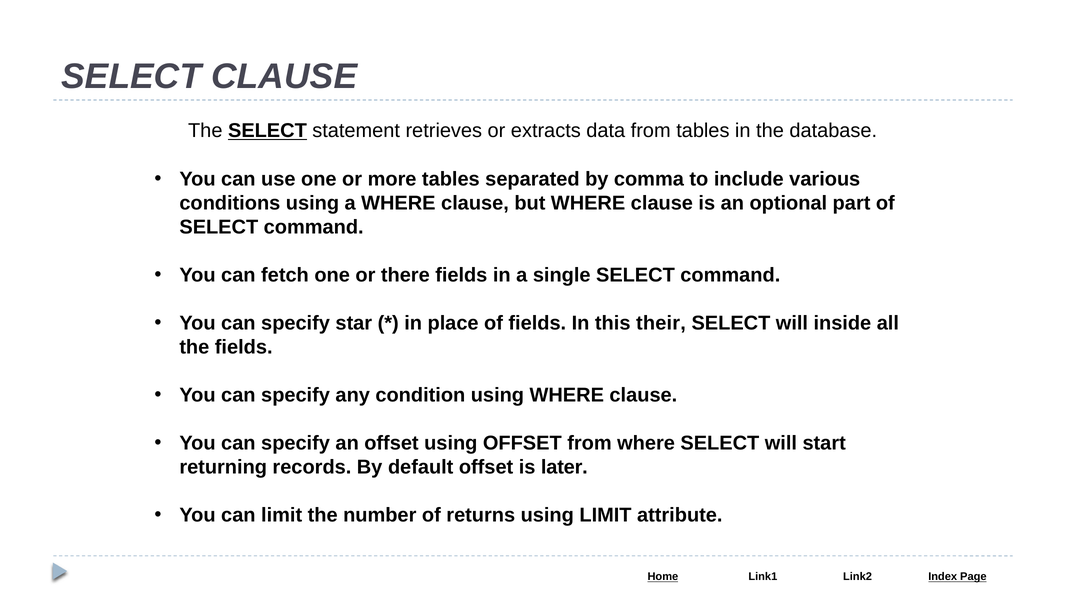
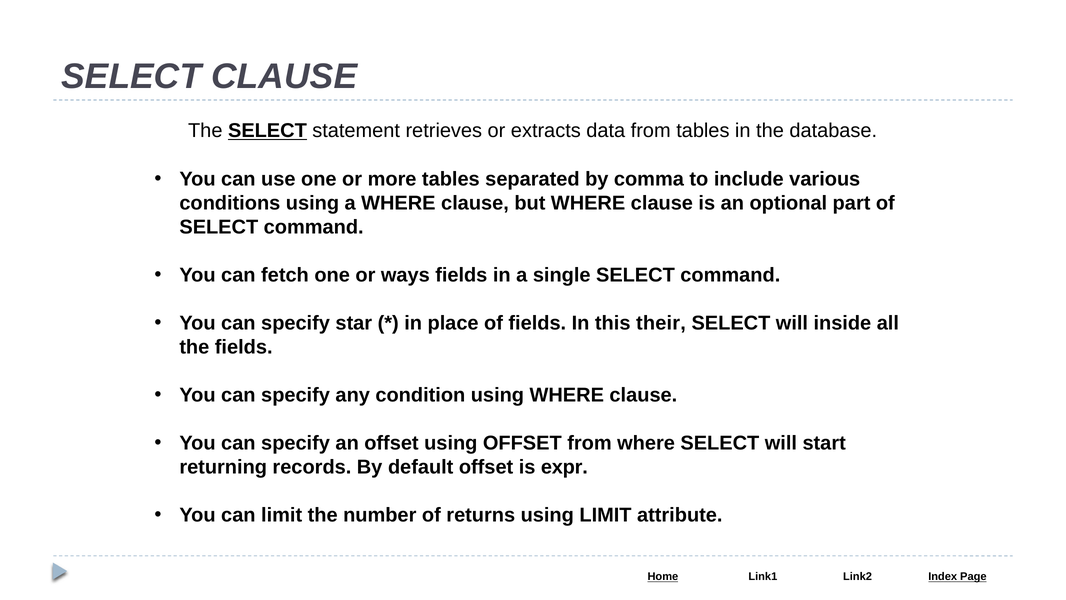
there: there -> ways (405, 275)
later: later -> expr (564, 467)
